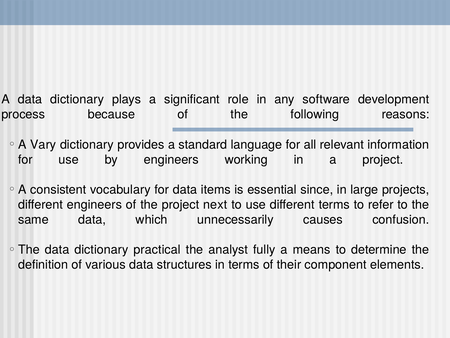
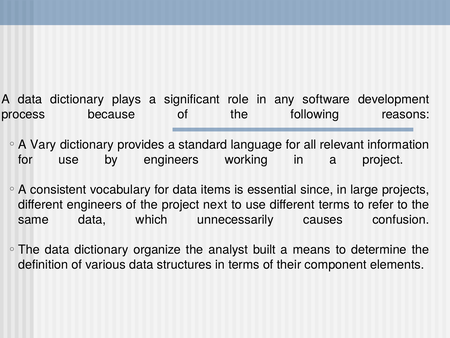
practical: practical -> organize (157, 249)
fully: fully -> built (264, 249)
